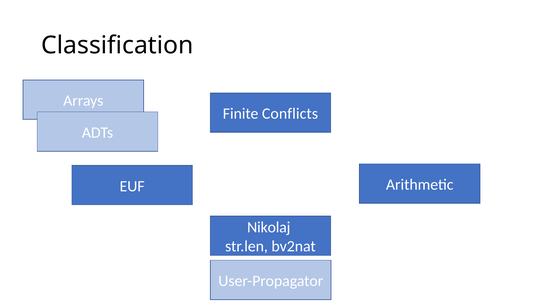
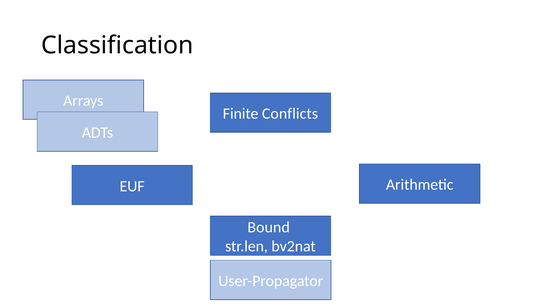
Nikolaj: Nikolaj -> Bound (269, 228)
